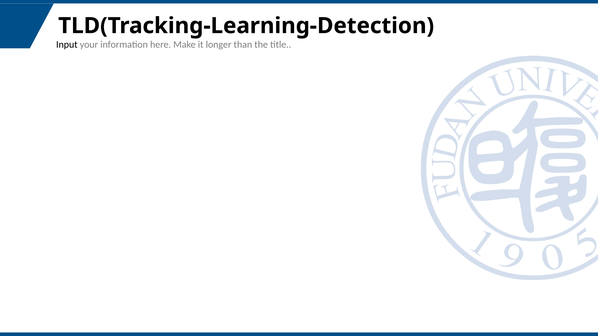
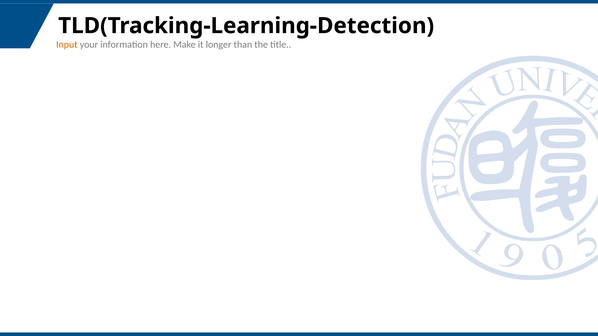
Input colour: black -> orange (67, 45)
